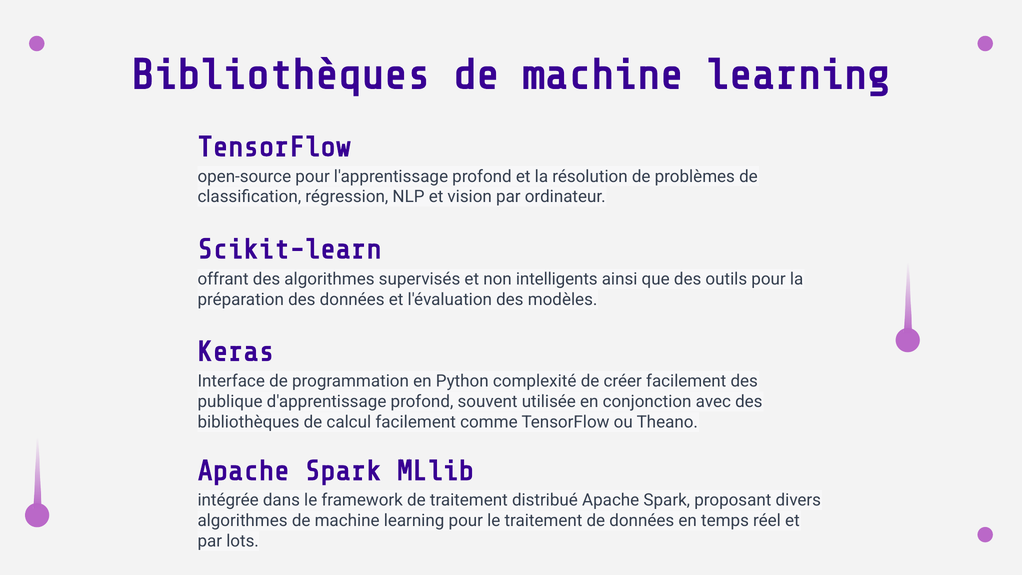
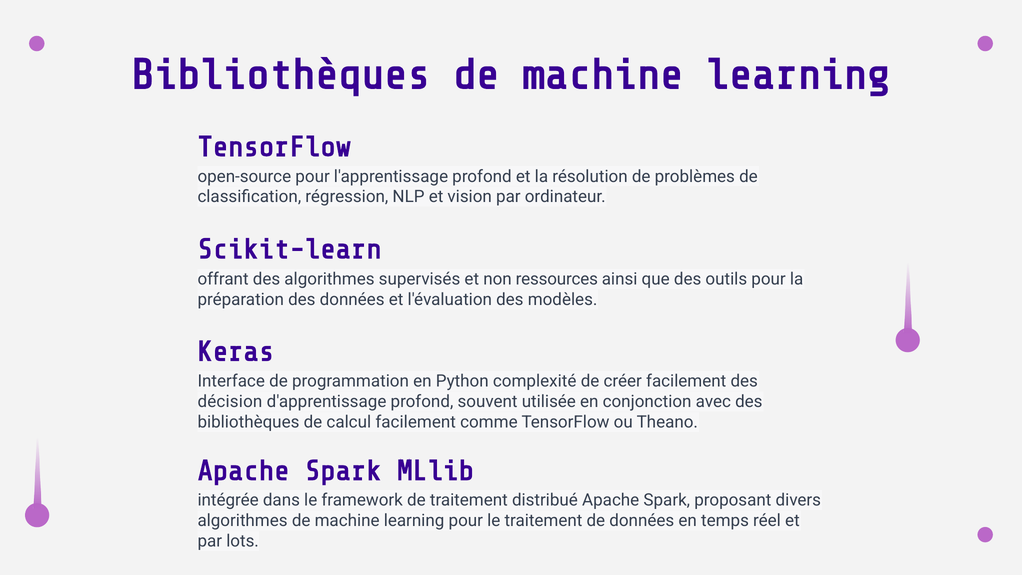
intelligents: intelligents -> ressources (557, 279)
publique: publique -> décision (230, 401)
